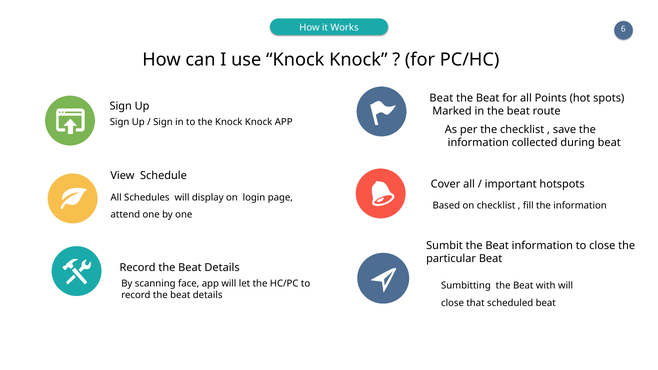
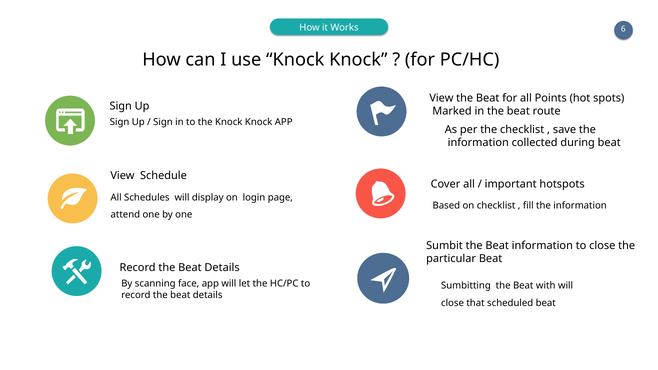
Beat: Beat -> View (441, 98)
